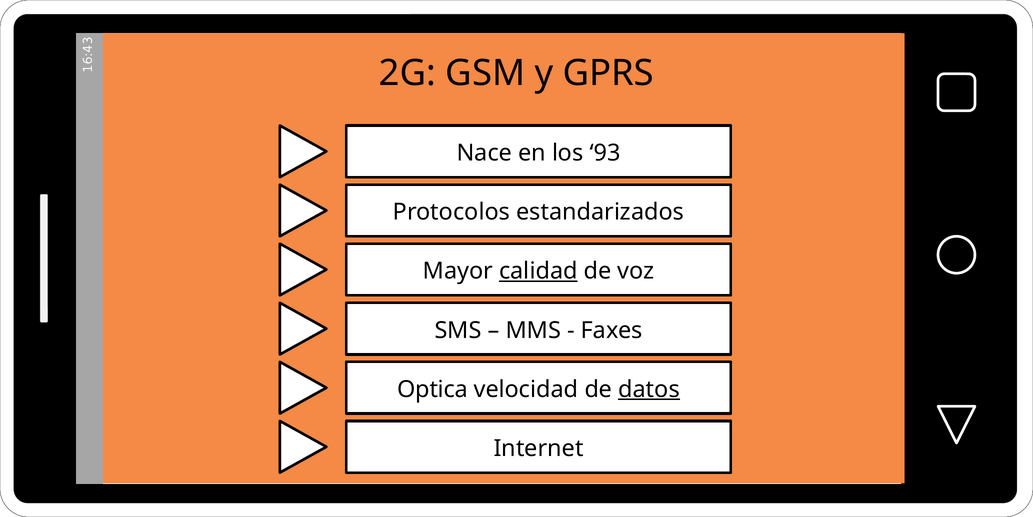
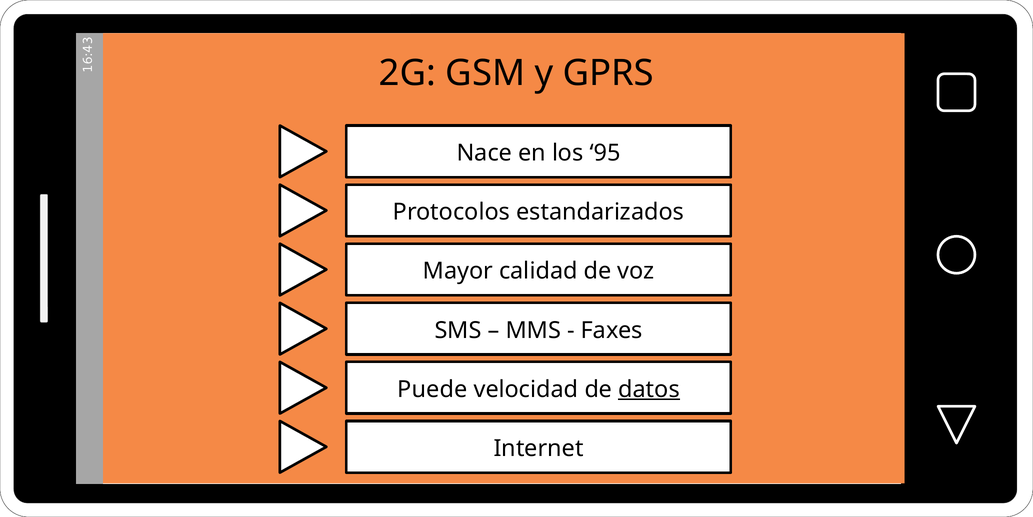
93: 93 -> 95 (605, 153)
calidad underline: present -> none (538, 272)
Optica: Optica -> Puede (432, 390)
